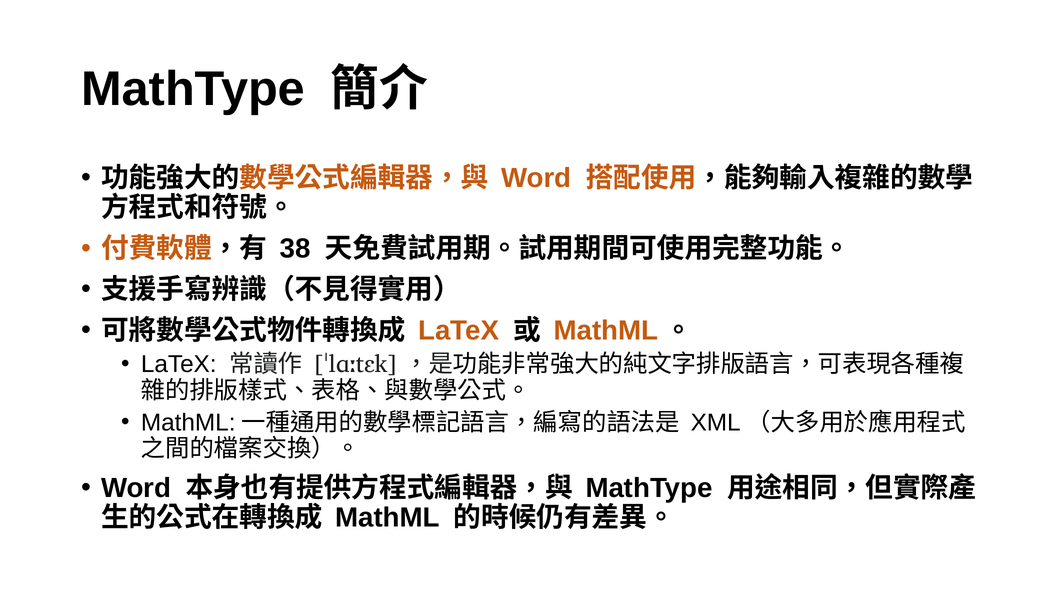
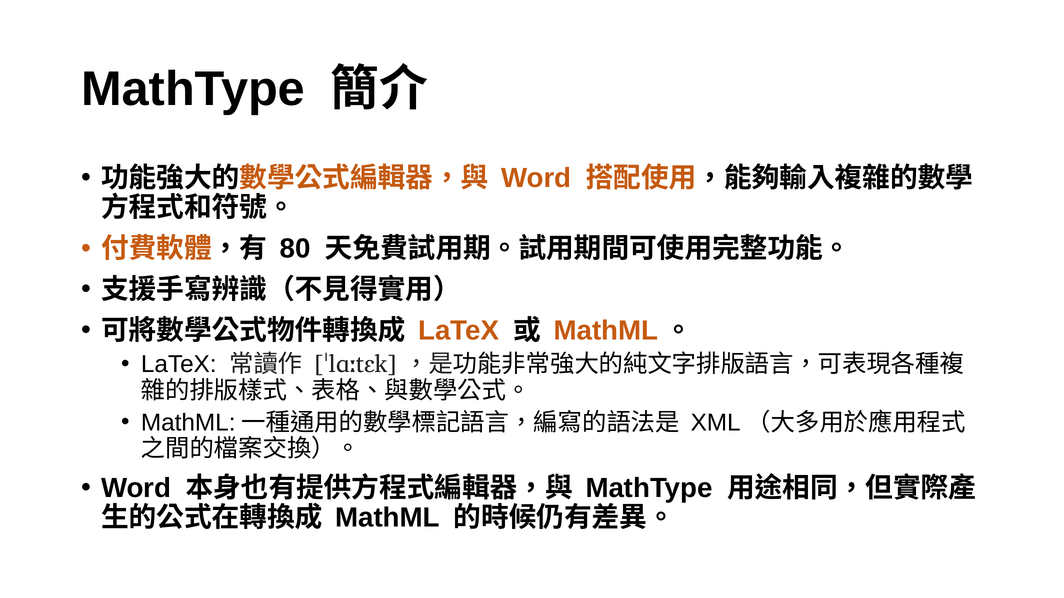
38: 38 -> 80 (295, 249)
